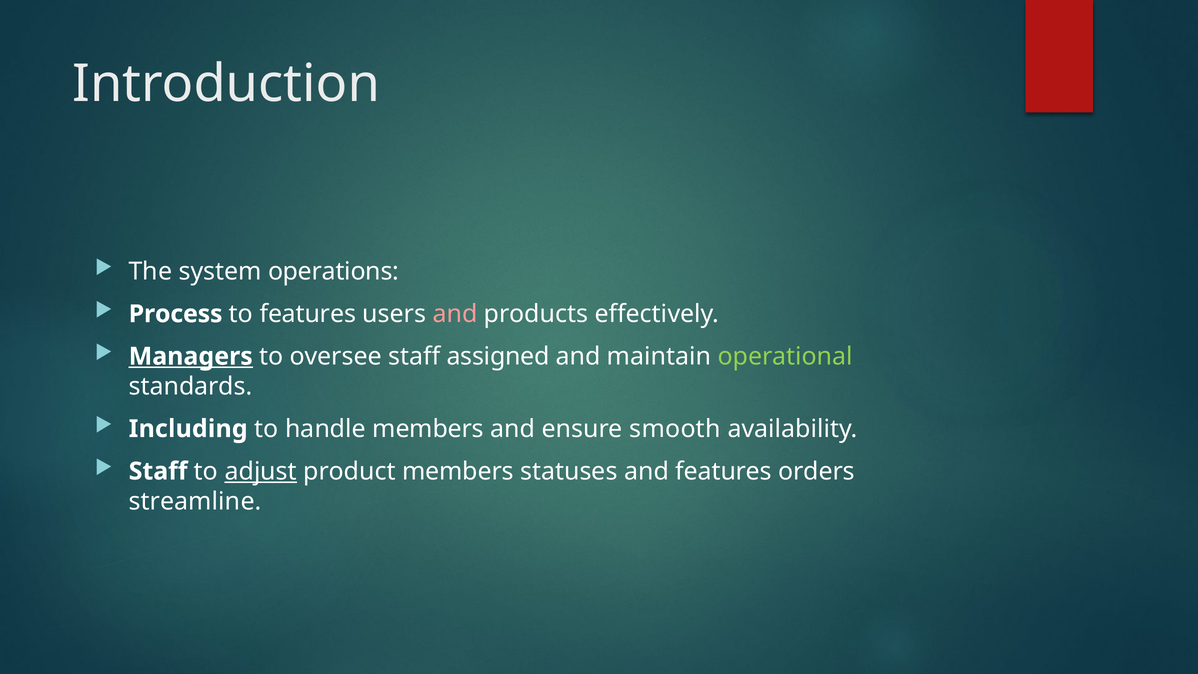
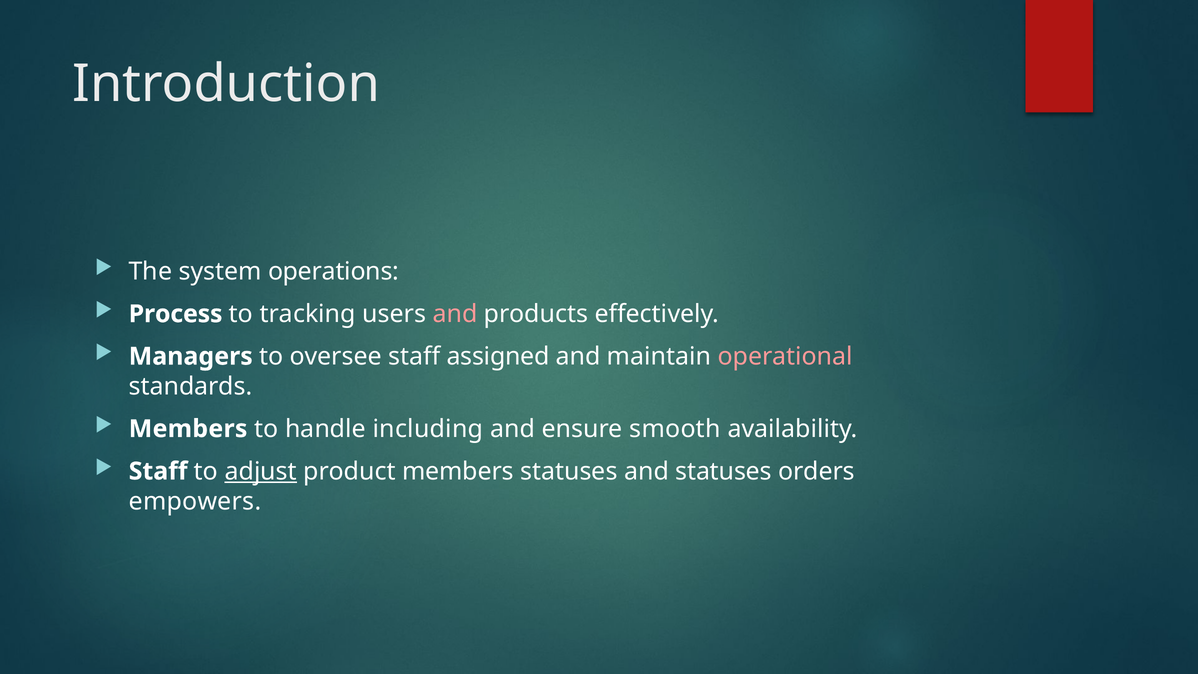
to features: features -> tracking (308, 314)
Managers underline: present -> none (191, 356)
operational colour: light green -> pink (785, 356)
Including: Including -> Members (188, 429)
handle members: members -> including (428, 429)
and features: features -> statuses (724, 471)
streamline: streamline -> empowers (195, 501)
